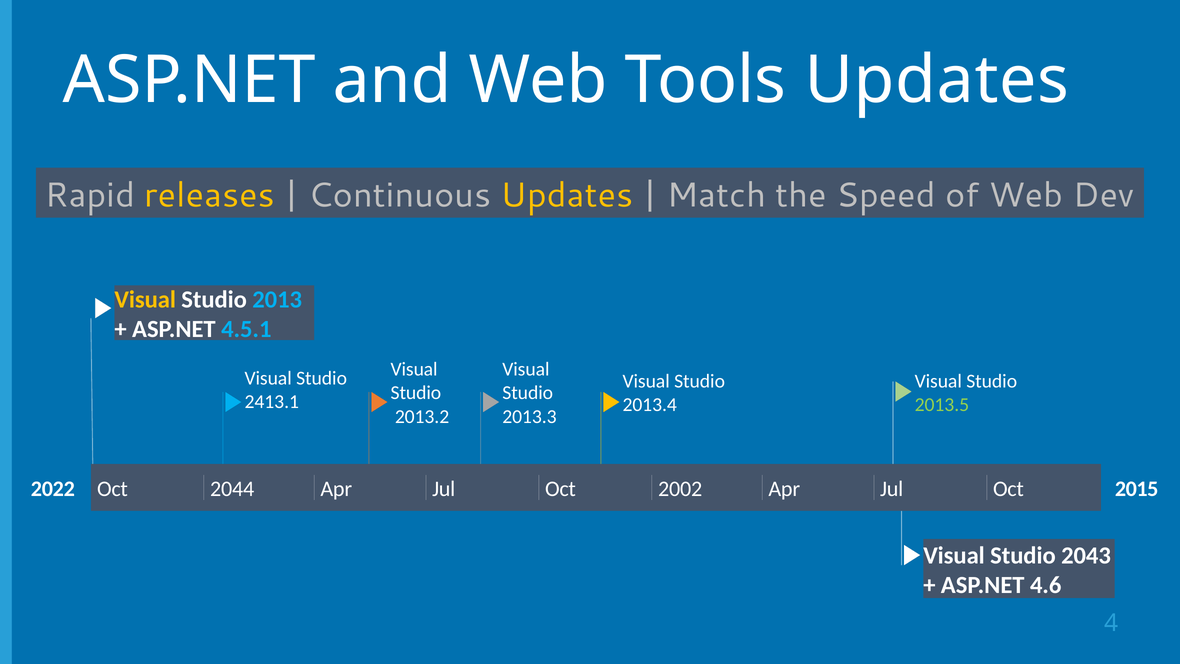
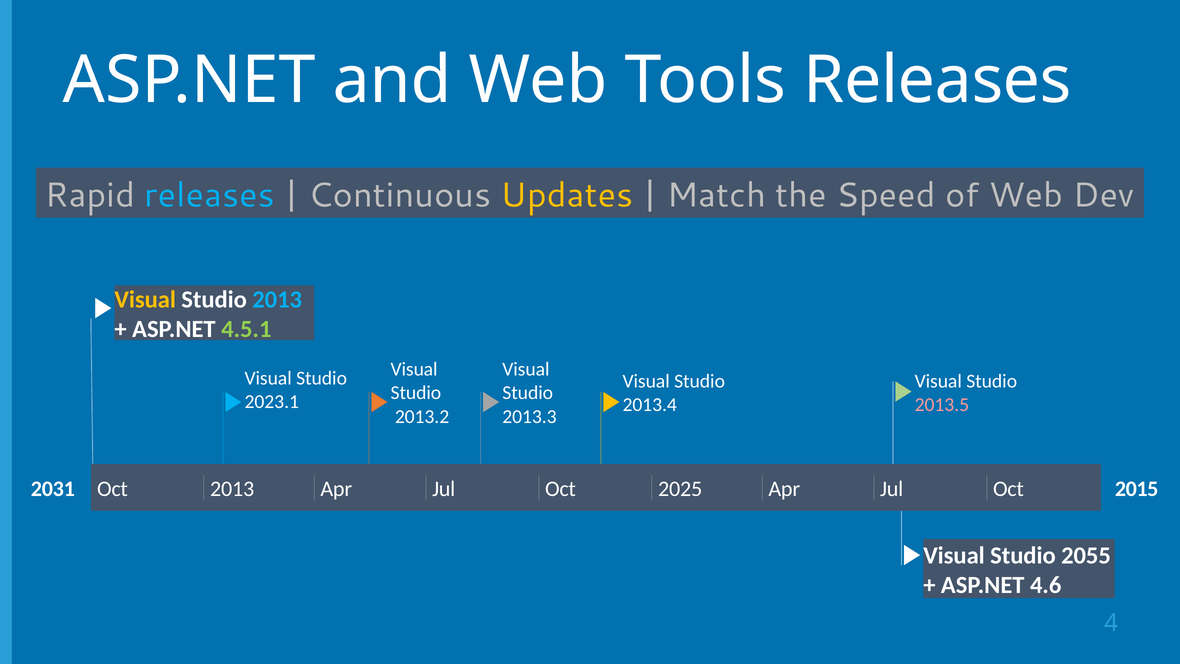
Tools Updates: Updates -> Releases (938, 80)
releases colour: yellow -> light blue (210, 195)
4.5.1 colour: light blue -> light green (246, 329)
2413.1: 2413.1 -> 2023.1 (272, 402)
2013.5 colour: light green -> pink (942, 405)
2022: 2022 -> 2031 (53, 489)
Oct 2044: 2044 -> 2013 (232, 489)
2002: 2002 -> 2025 (680, 489)
2043: 2043 -> 2055 (1086, 555)
